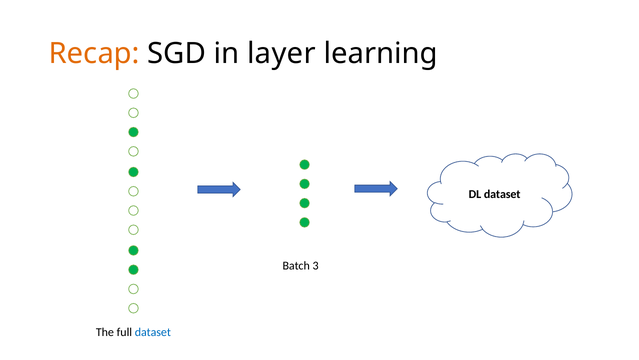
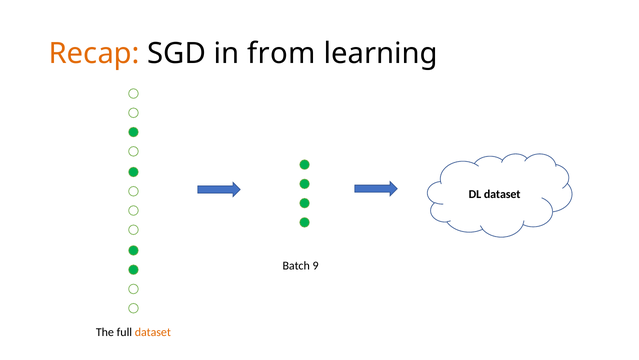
layer: layer -> from (281, 54)
3: 3 -> 9 (316, 265)
dataset colour: blue -> orange (153, 332)
